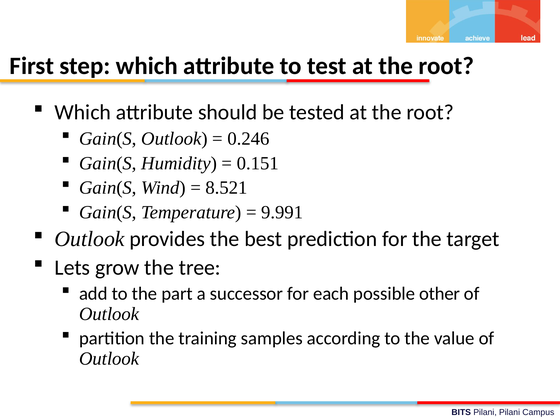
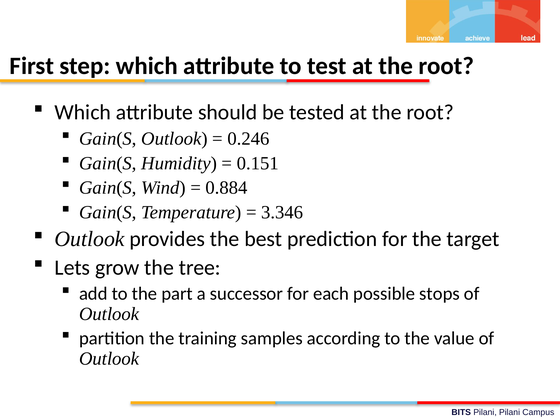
8.521: 8.521 -> 0.884 (227, 188)
9.991: 9.991 -> 3.346 (282, 212)
other: other -> stops (440, 294)
